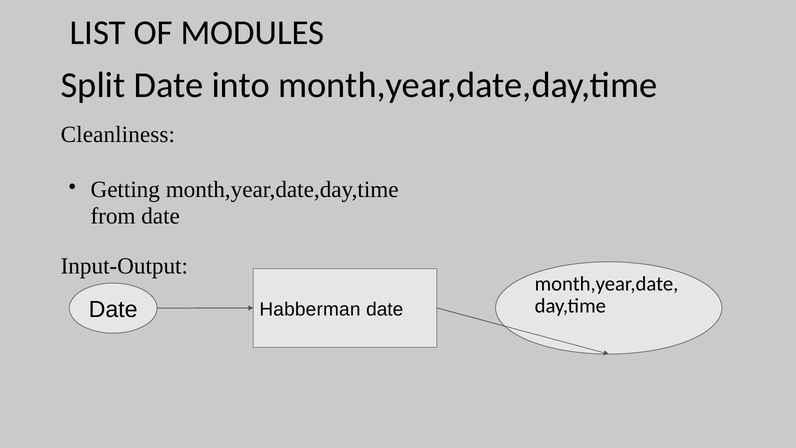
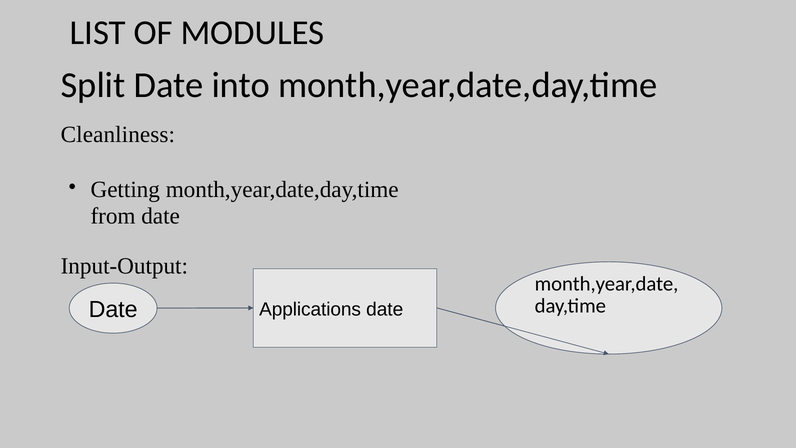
Habberman: Habberman -> Applications (310, 309)
